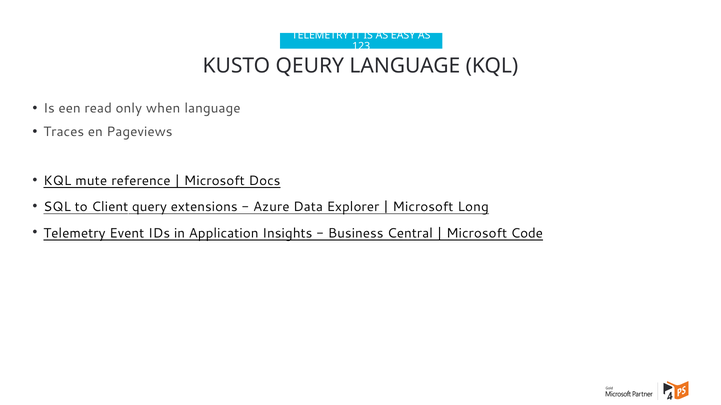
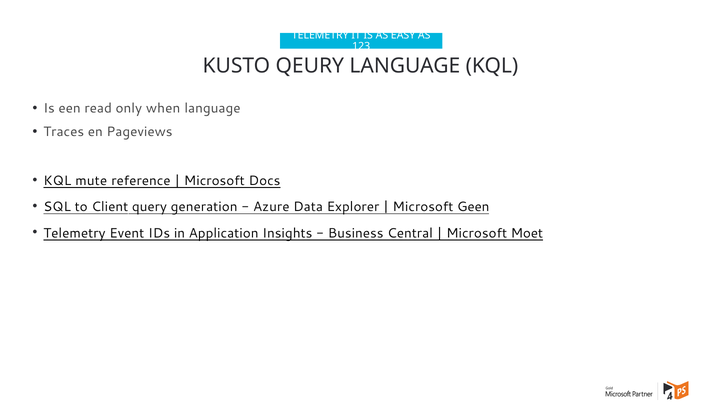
extensions: extensions -> generation (204, 207)
Long: Long -> Geen (473, 207)
Code: Code -> Moet (527, 233)
